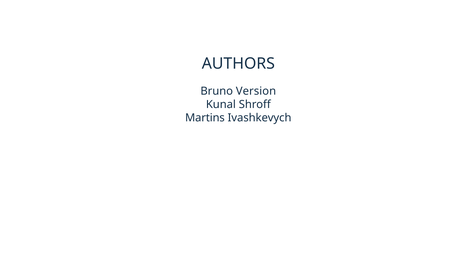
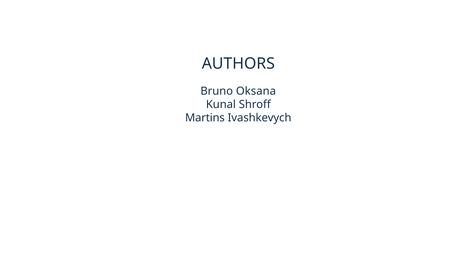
Version: Version -> Oksana (256, 91)
